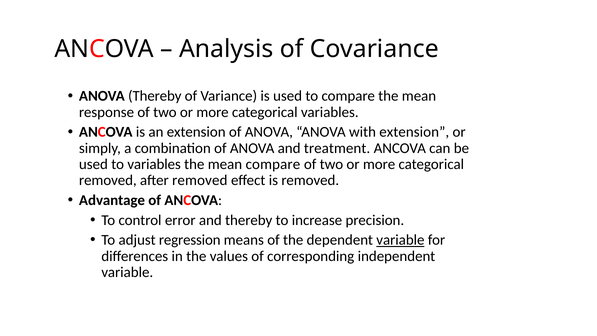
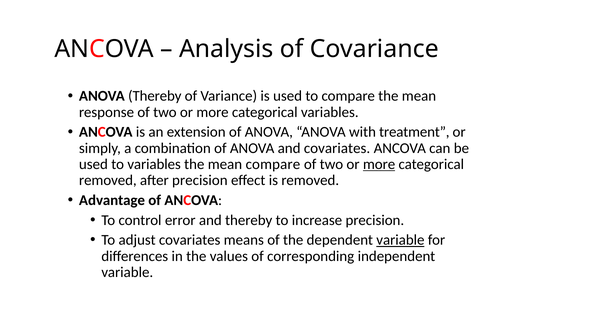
with extension: extension -> treatment (414, 132)
and treatment: treatment -> covariates (337, 148)
more underline: none -> present (379, 164)
after removed: removed -> precision (200, 180)
adjust regression: regression -> covariates (190, 240)
